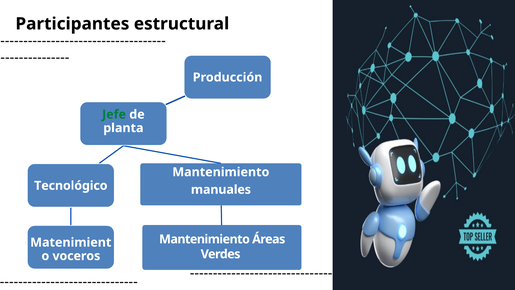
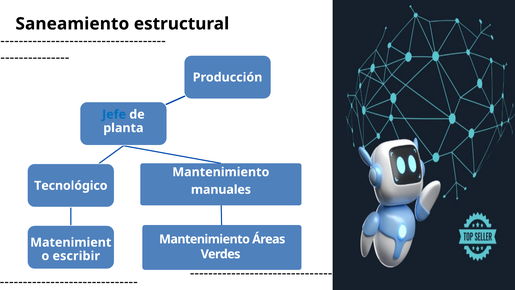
Participantes: Participantes -> Saneamiento (72, 24)
Jefe colour: green -> blue (114, 114)
voceros: voceros -> escribir (76, 256)
